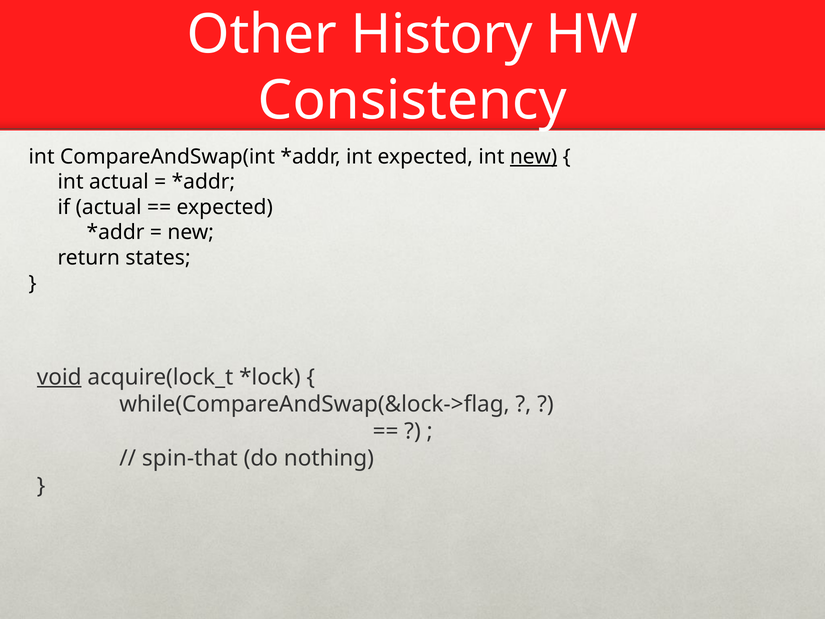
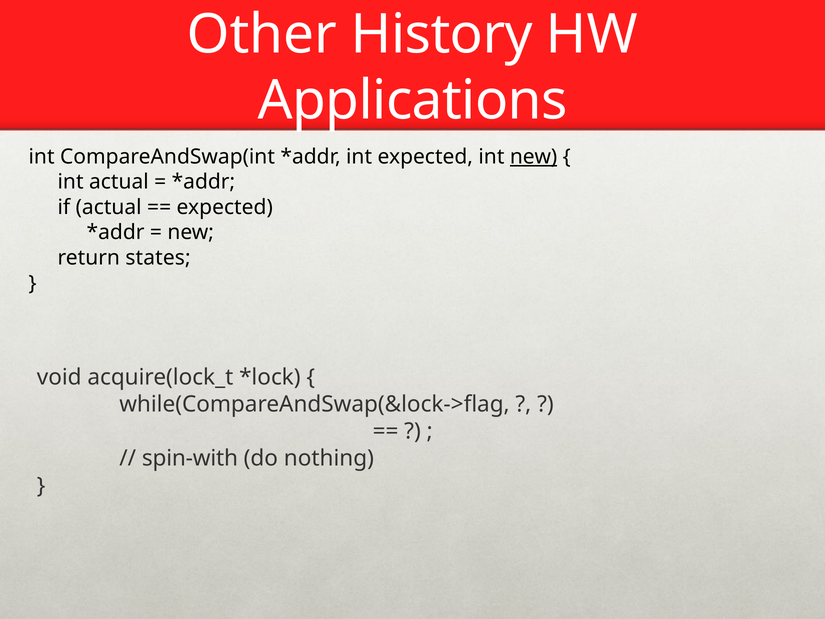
Consistency: Consistency -> Applications (413, 100)
void underline: present -> none (59, 377)
spin-that: spin-that -> spin-with (190, 458)
